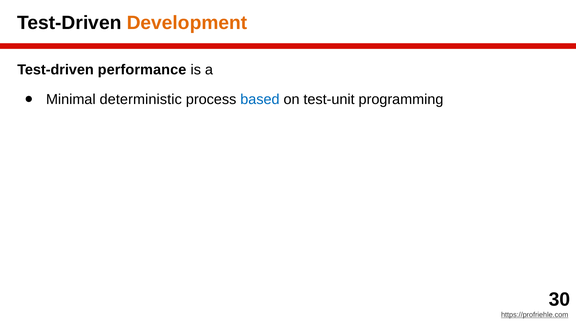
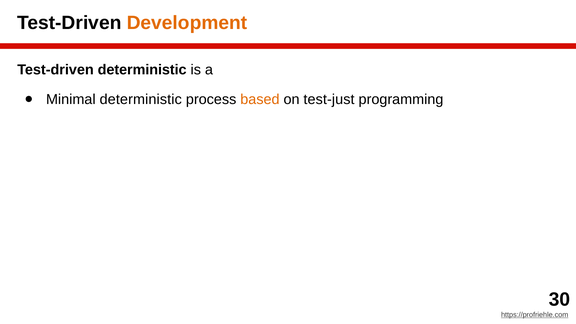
Test-driven performance: performance -> deterministic (142, 70)
based colour: blue -> orange (260, 99)
test-unit: test-unit -> test-just (329, 99)
